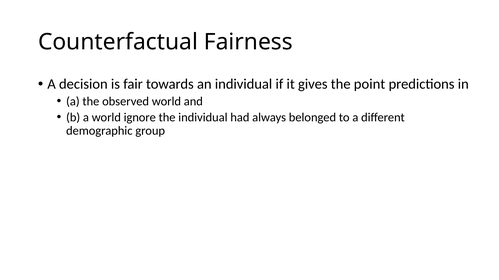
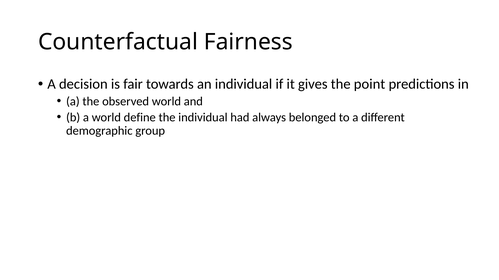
ignore: ignore -> define (140, 118)
